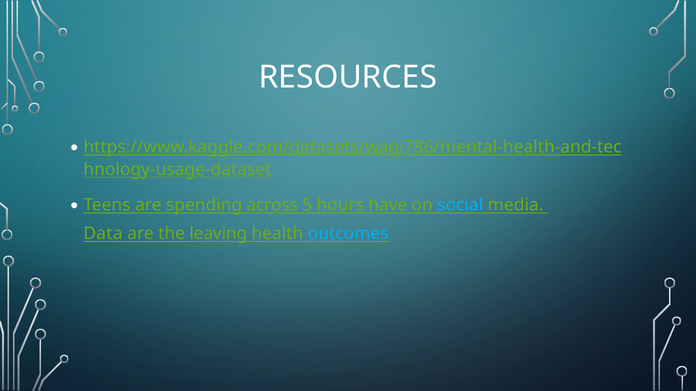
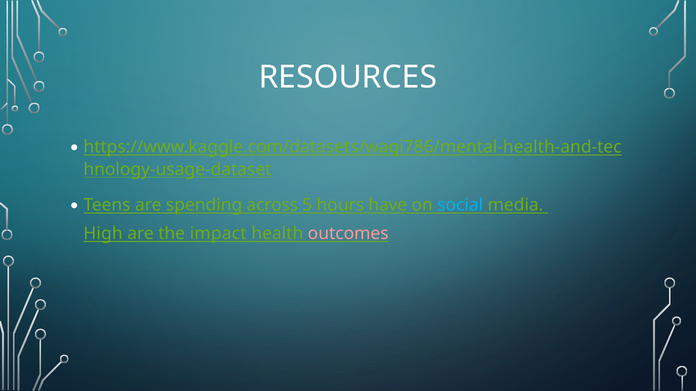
Data: Data -> High (103, 234)
leaving: leaving -> impact (218, 234)
outcomes colour: light blue -> pink (348, 234)
